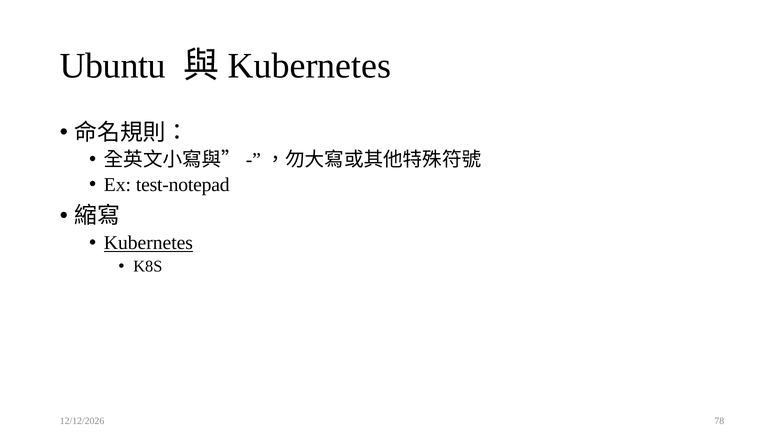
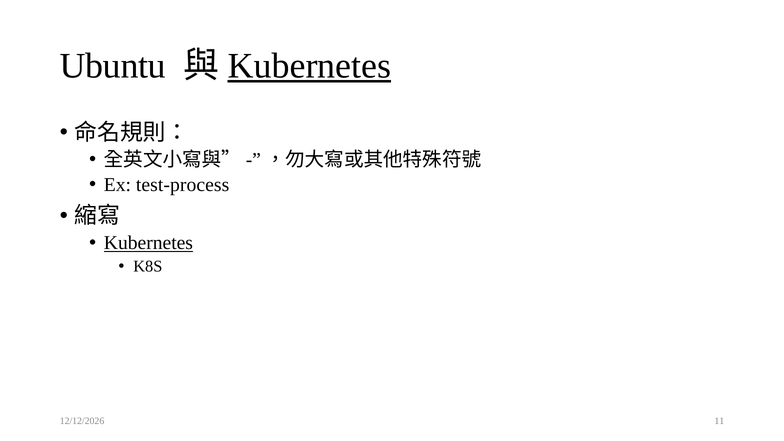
Kubernetes underline: none -> present (309, 66)
test-notepad: test-notepad -> test-process (183, 185)
78: 78 -> 11 (719, 421)
